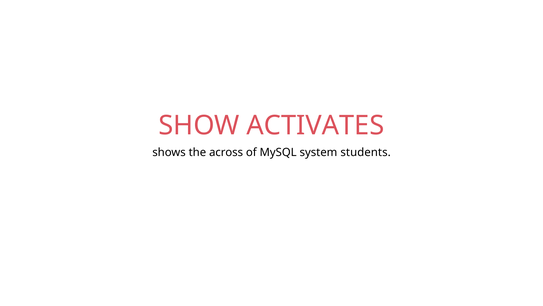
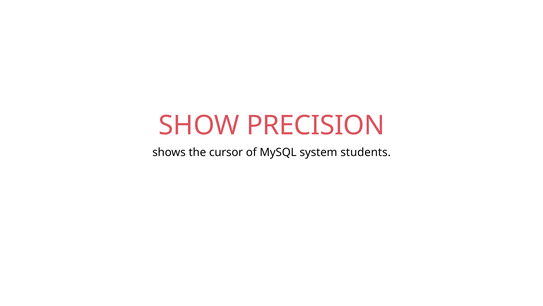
ACTIVATES: ACTIVATES -> PRECISION (316, 125)
across: across -> cursor (226, 152)
